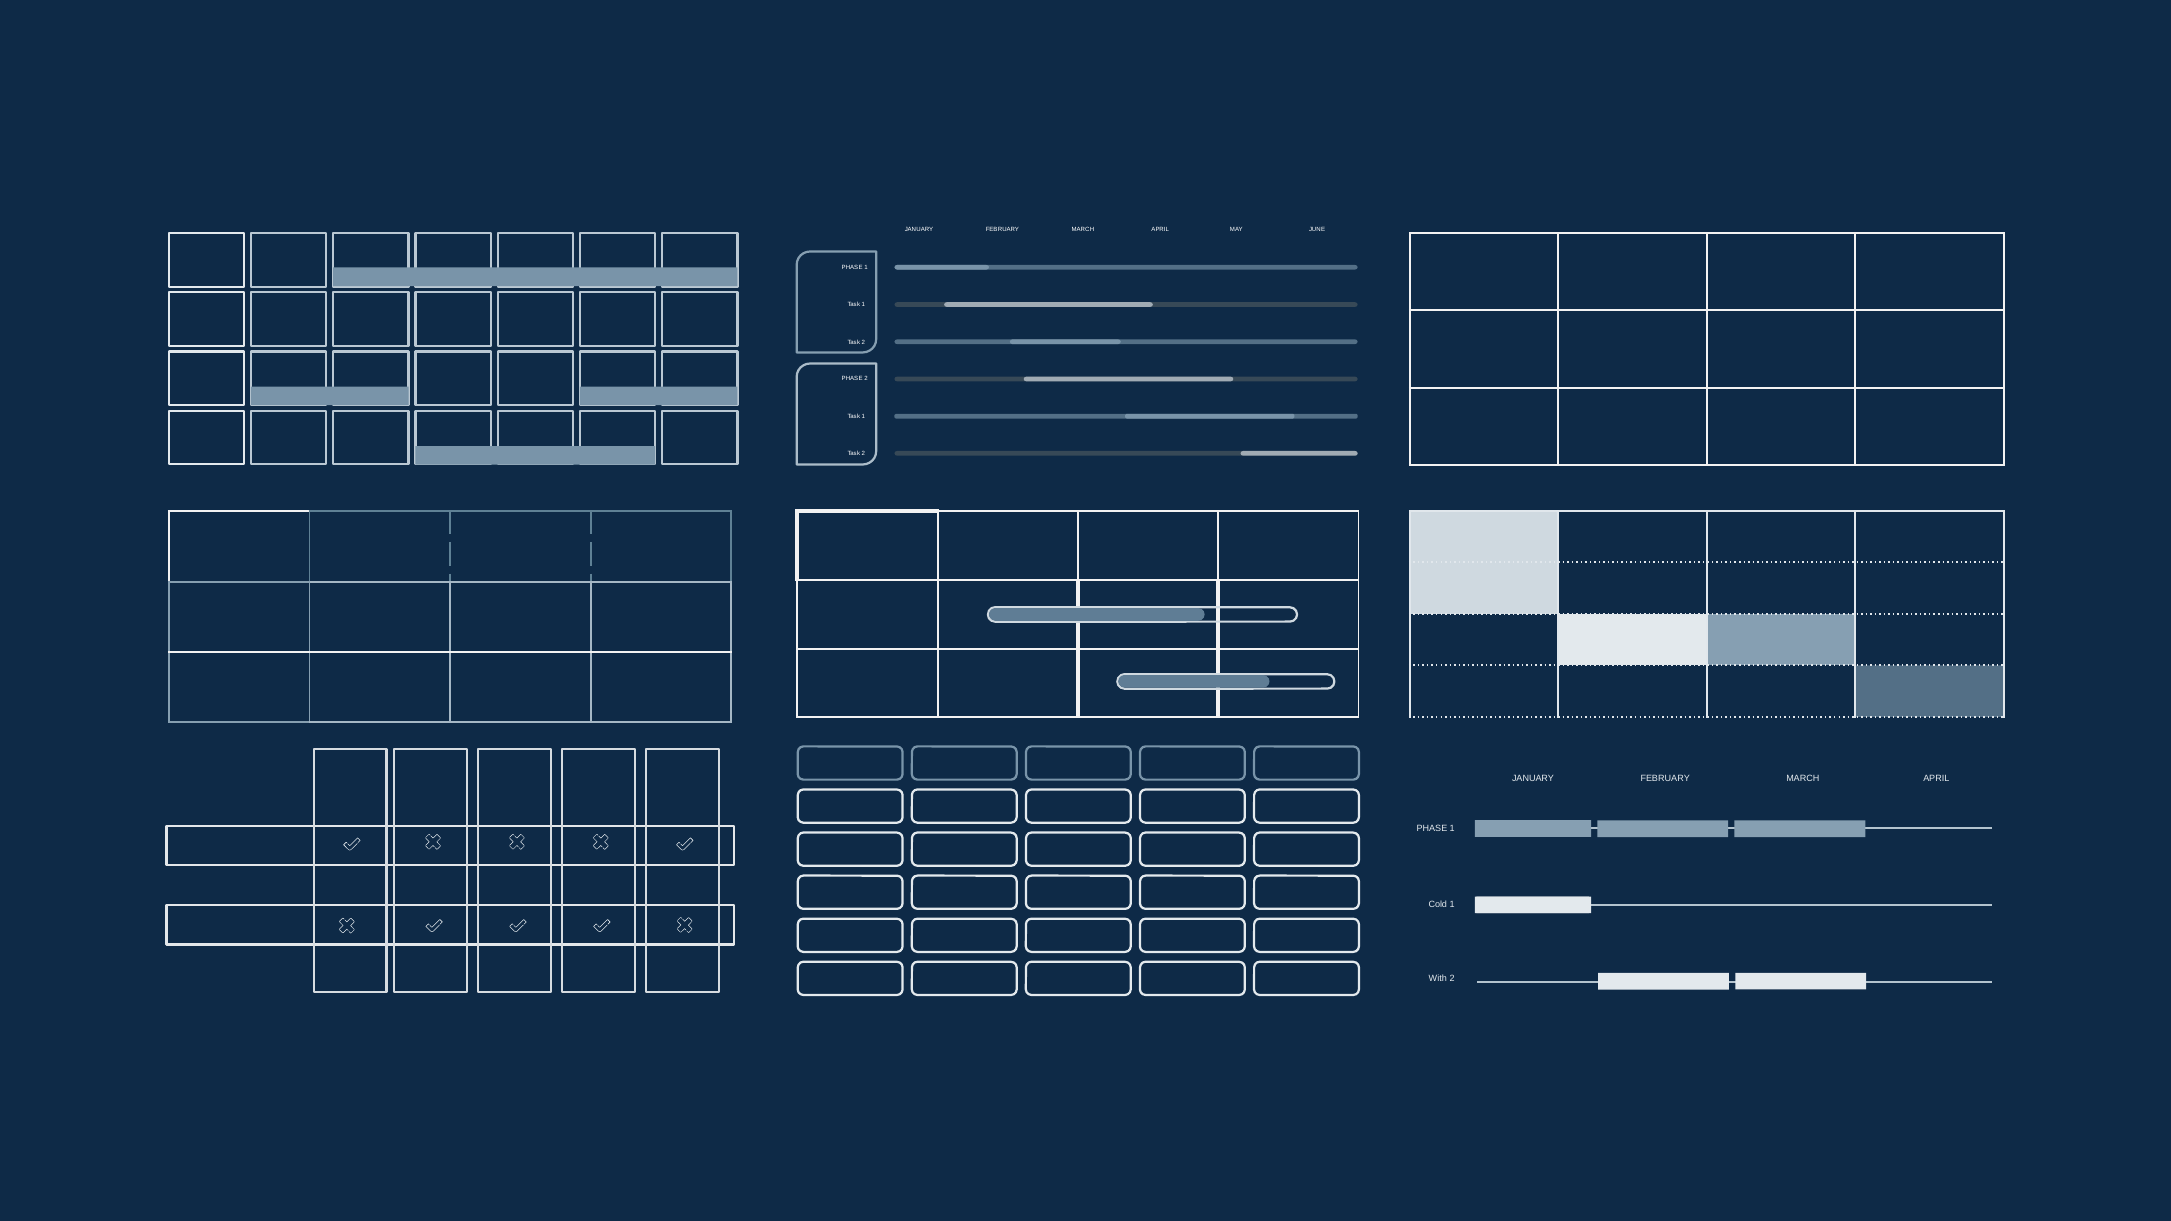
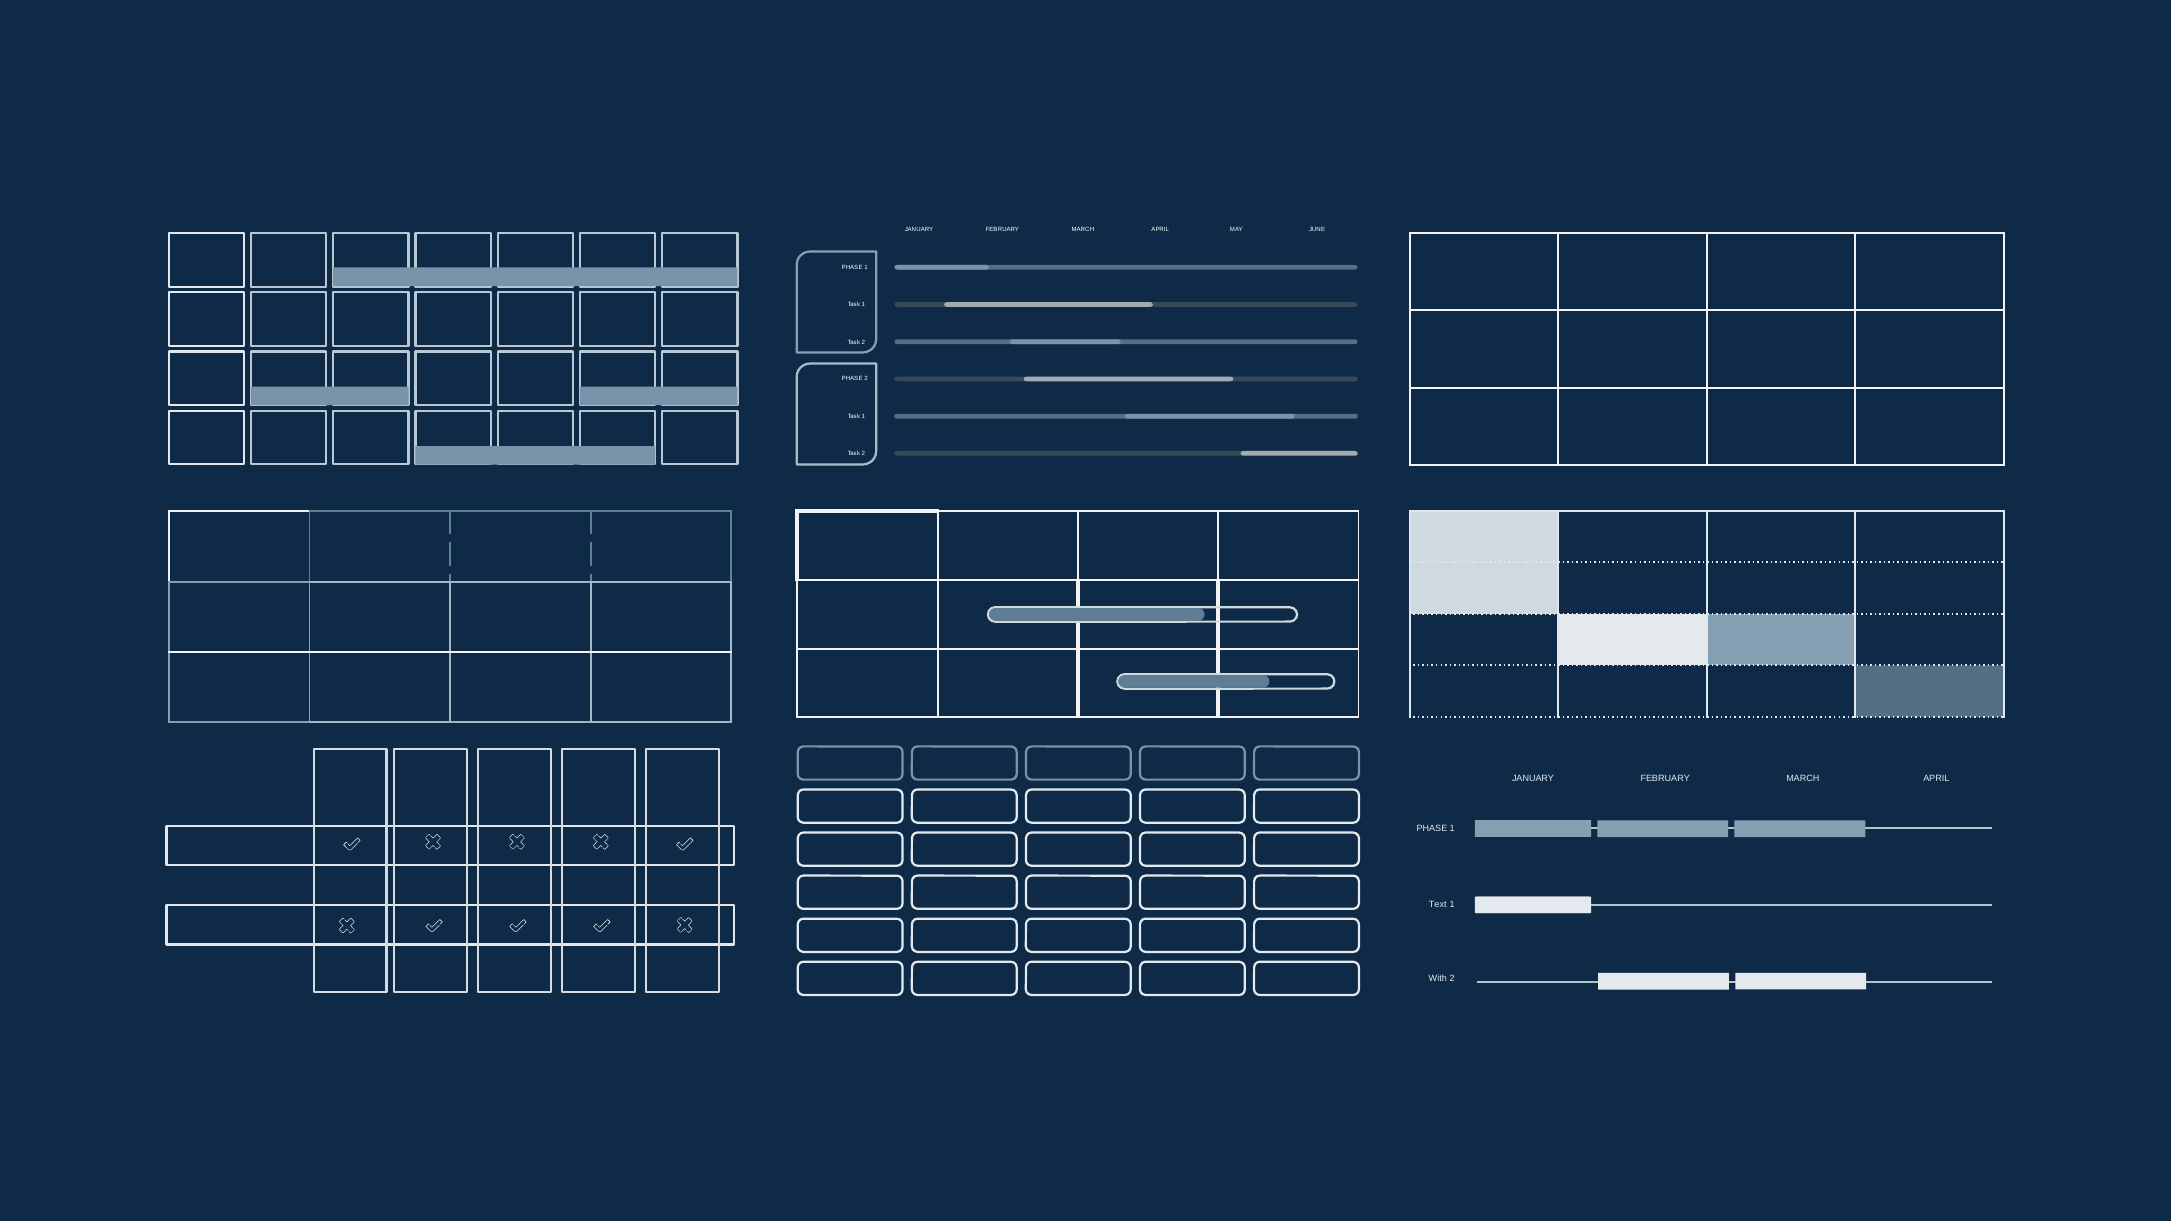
Cold: Cold -> Text (1438, 904)
